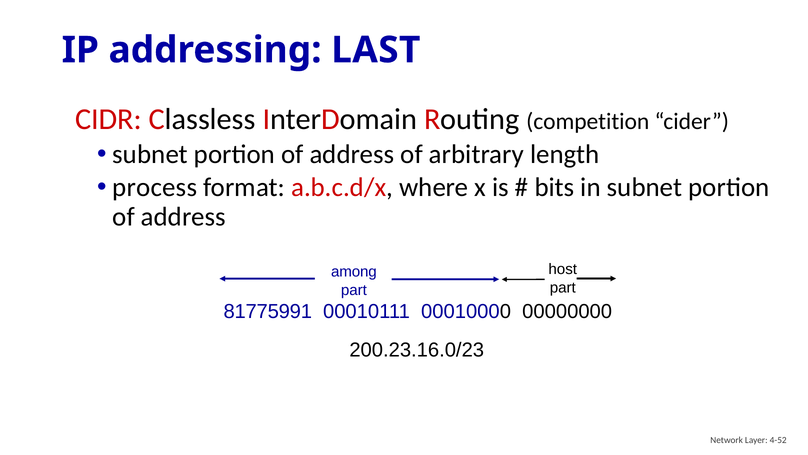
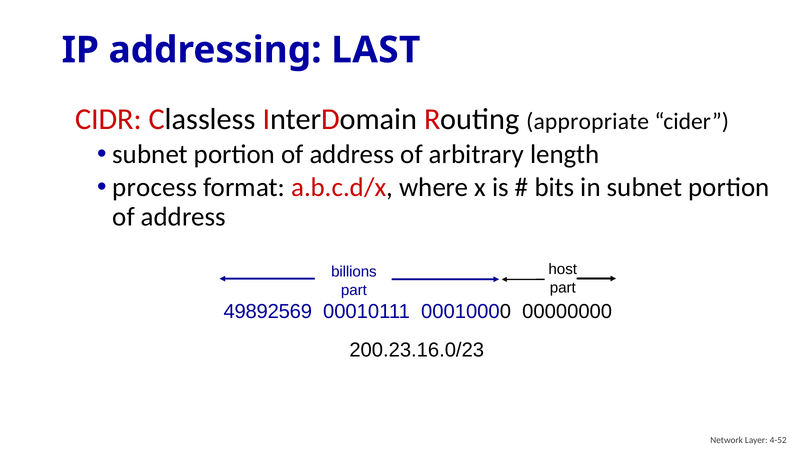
competition: competition -> appropriate (588, 121)
among: among -> billions (354, 272)
81775991: 81775991 -> 49892569 (268, 311)
